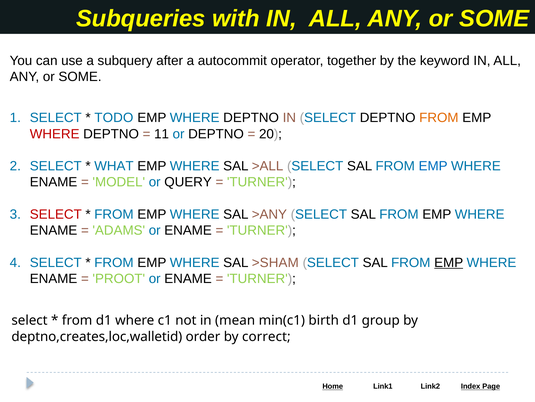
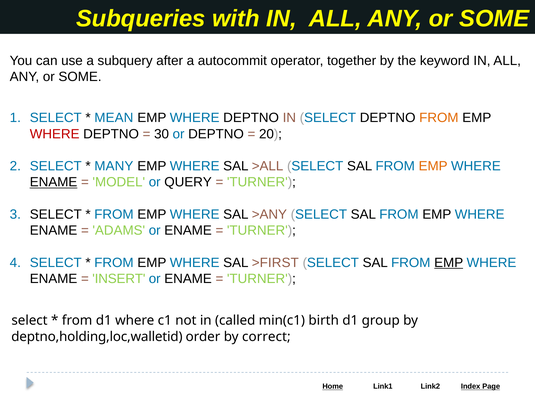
TODO: TODO -> MEAN (114, 118)
11: 11 -> 30 (162, 134)
WHAT: WHAT -> MANY (114, 166)
EMP colour: blue -> orange (433, 166)
ENAME underline: none -> present (54, 182)
SELECT colour: red -> black (56, 214)
>SHAM: >SHAM -> >FIRST (275, 262)
PROOT: PROOT -> INSERT (119, 278)
mean: mean -> called (235, 320)
deptno,creates,loc,walletid: deptno,creates,loc,walletid -> deptno,holding,loc,walletid (97, 336)
